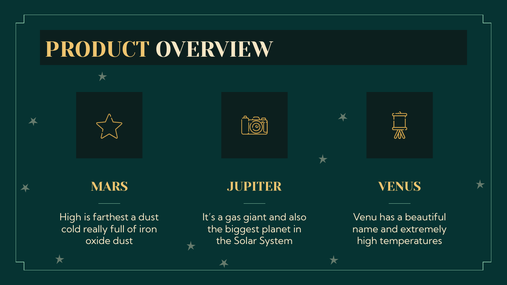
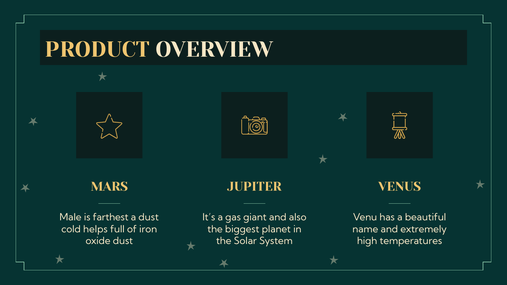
High: High -> Male (70, 217)
really: really -> helps (95, 229)
